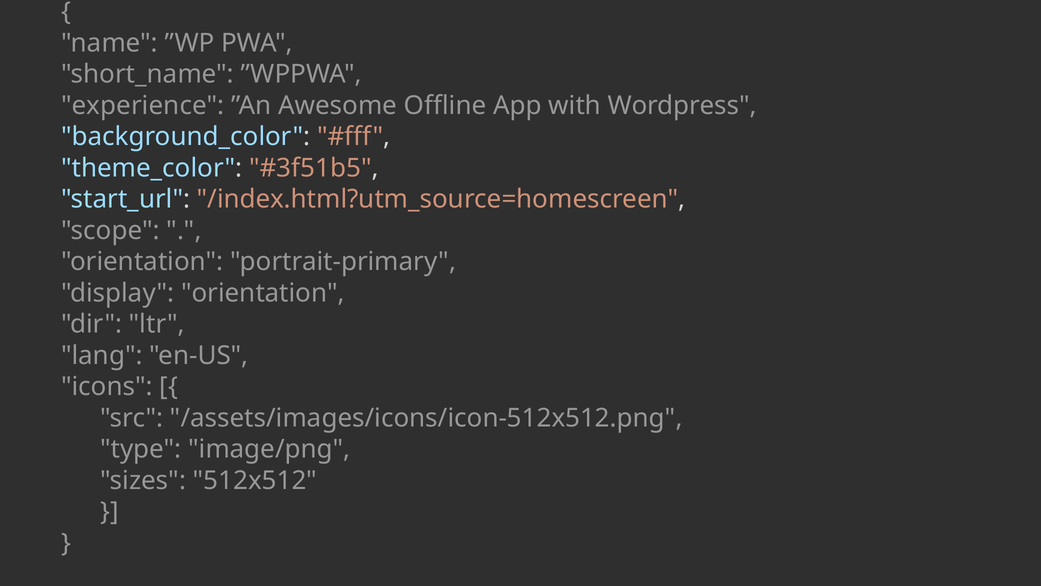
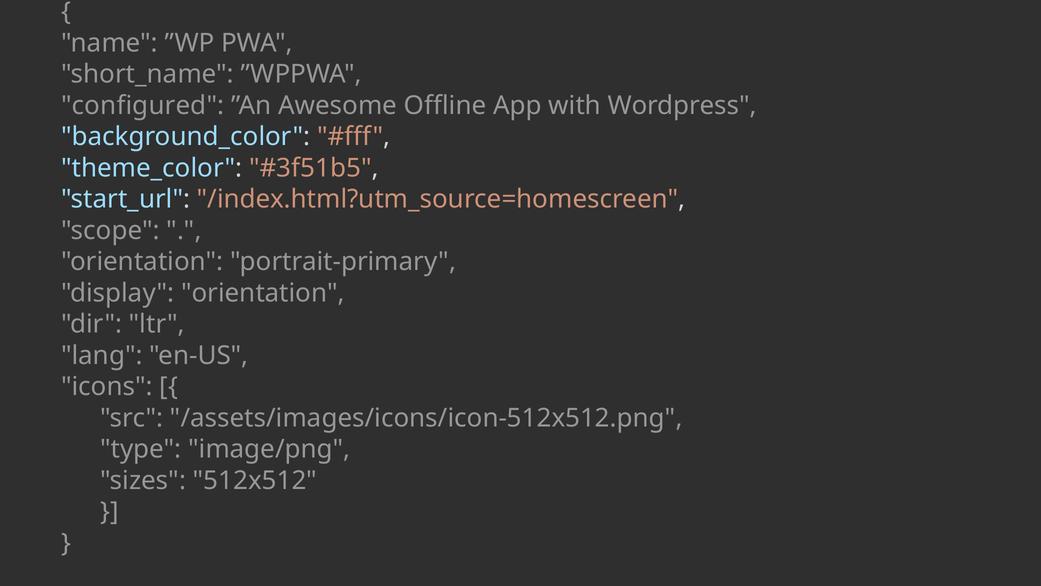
experience: experience -> configured (143, 105)
